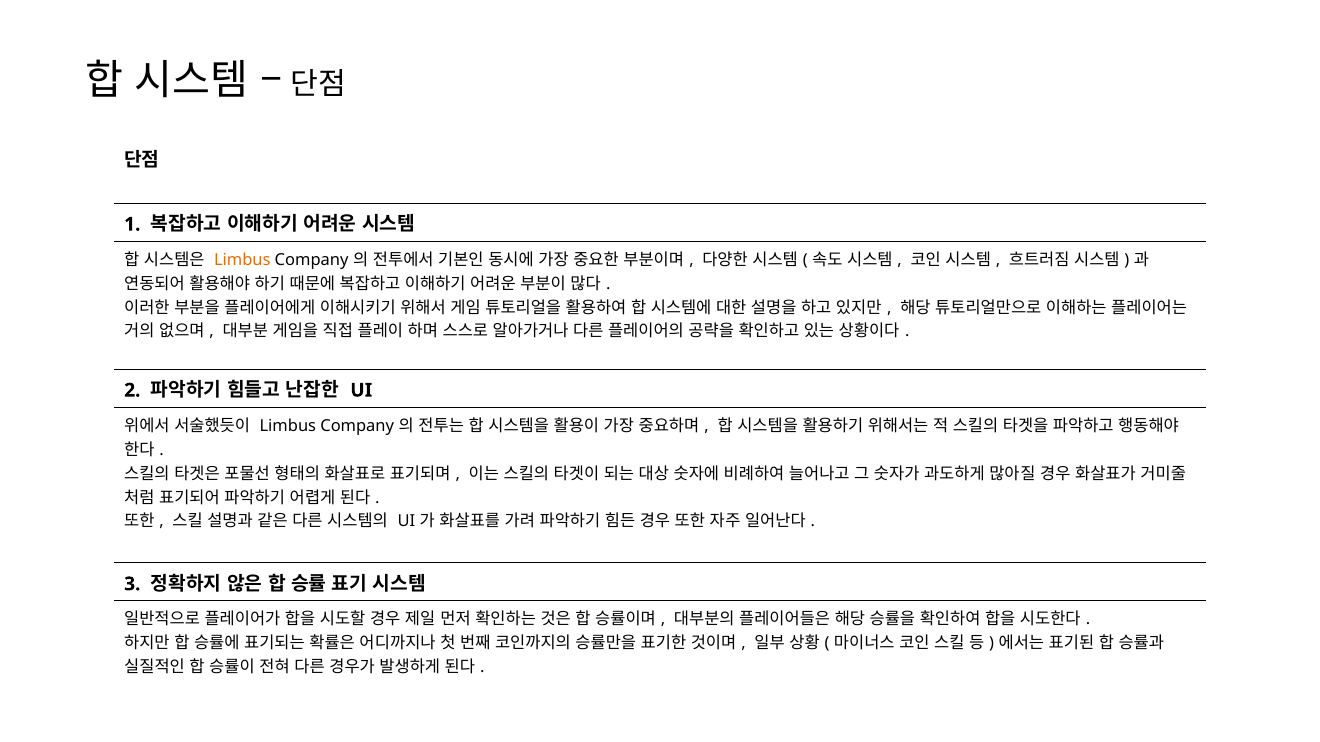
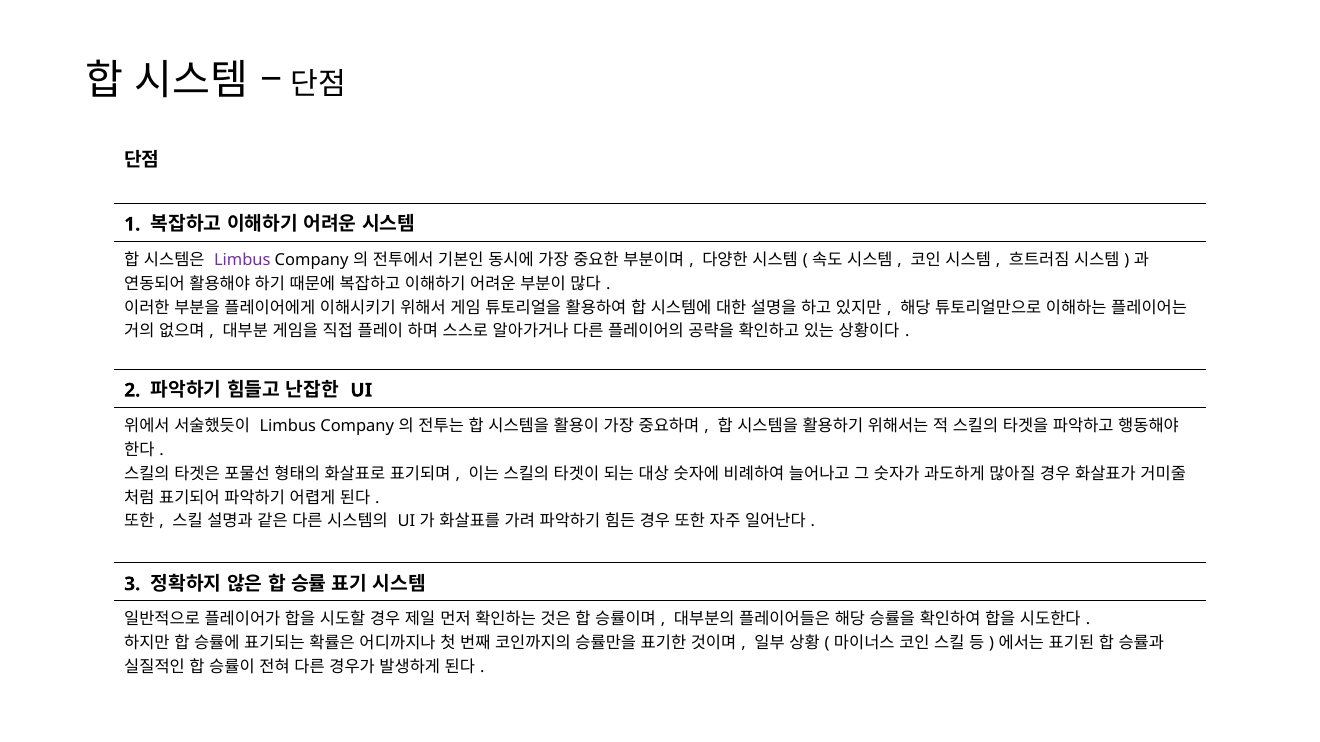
Limbus colour: orange -> purple (242, 260)
